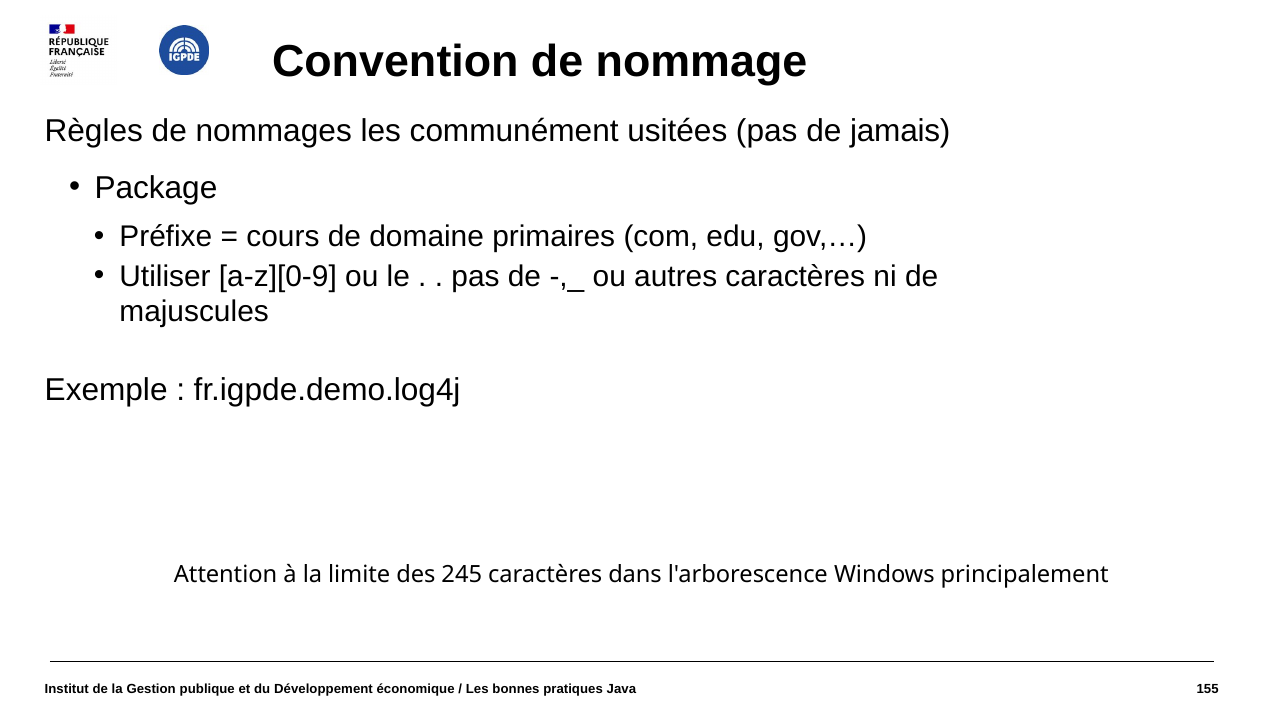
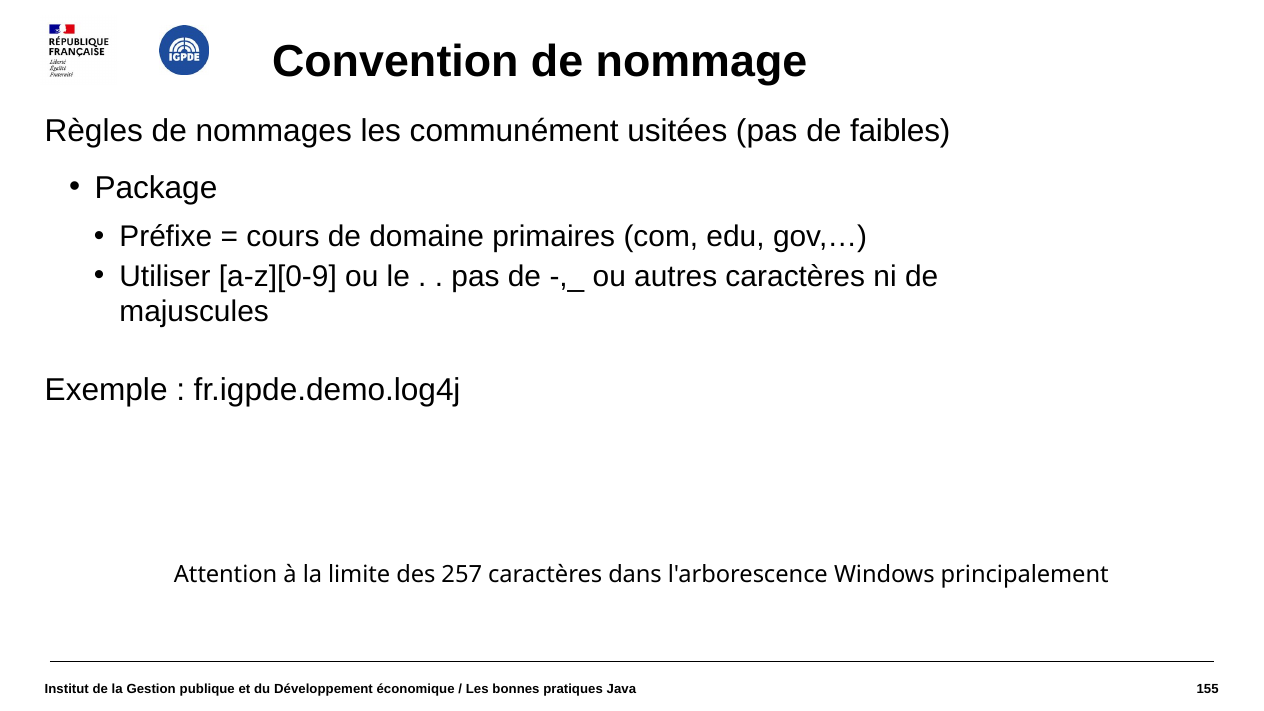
jamais: jamais -> faibles (900, 131)
245: 245 -> 257 (462, 575)
